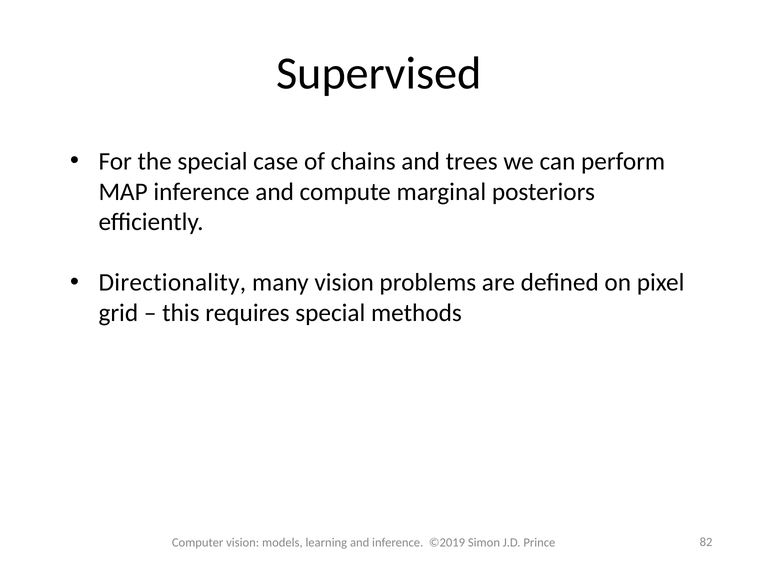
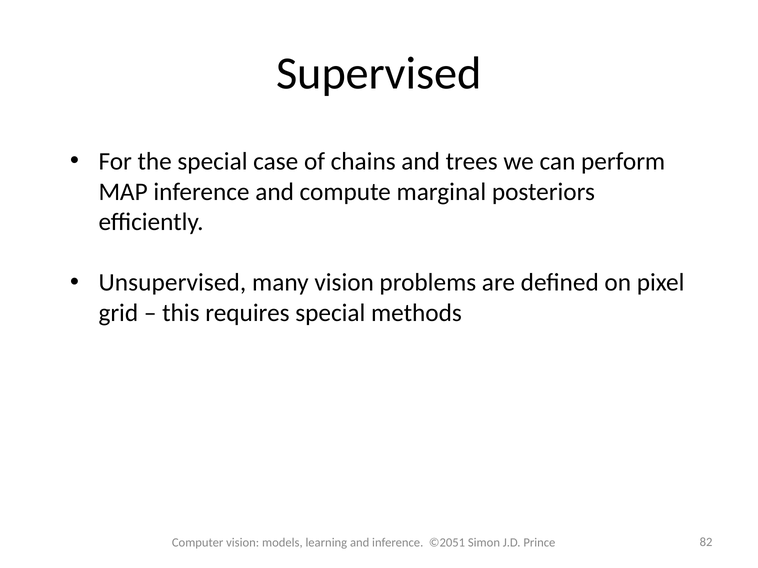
Directionality: Directionality -> Unsupervised (172, 283)
©2019: ©2019 -> ©2051 (447, 543)
